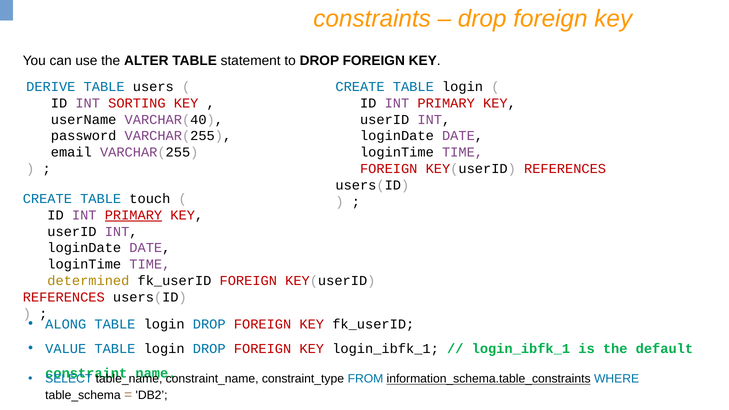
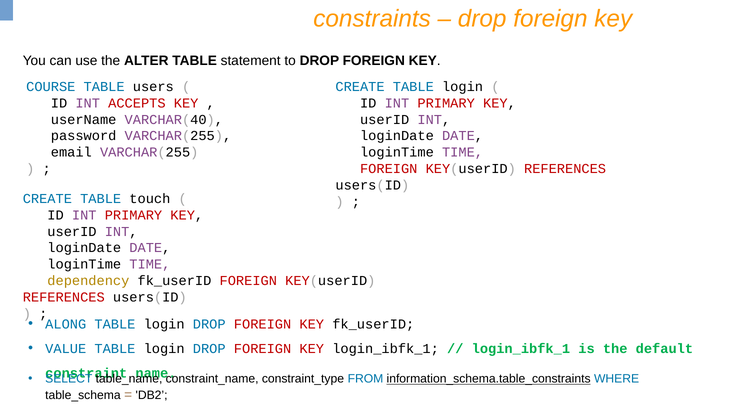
DERIVE: DERIVE -> COURSE (51, 87)
SORTING: SORTING -> ACCEPTS (137, 103)
PRIMARY underline: present -> none (133, 215)
determined: determined -> dependency (88, 281)
